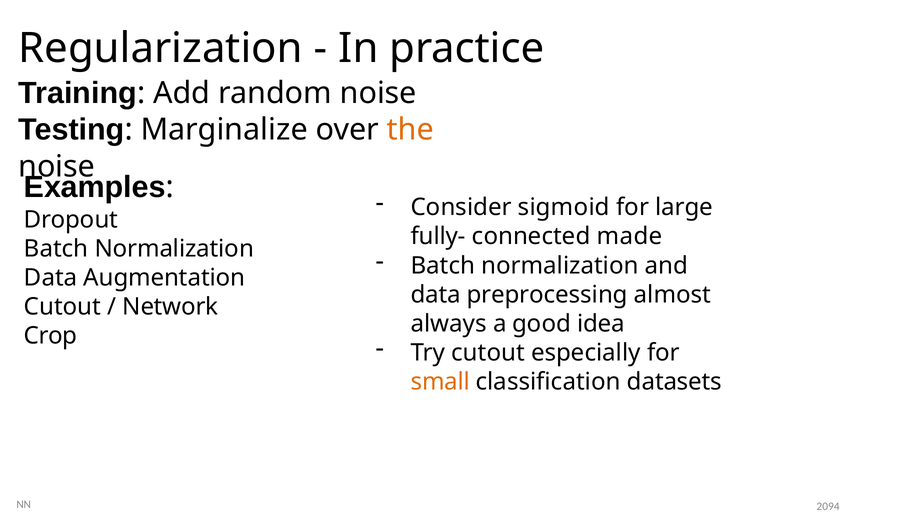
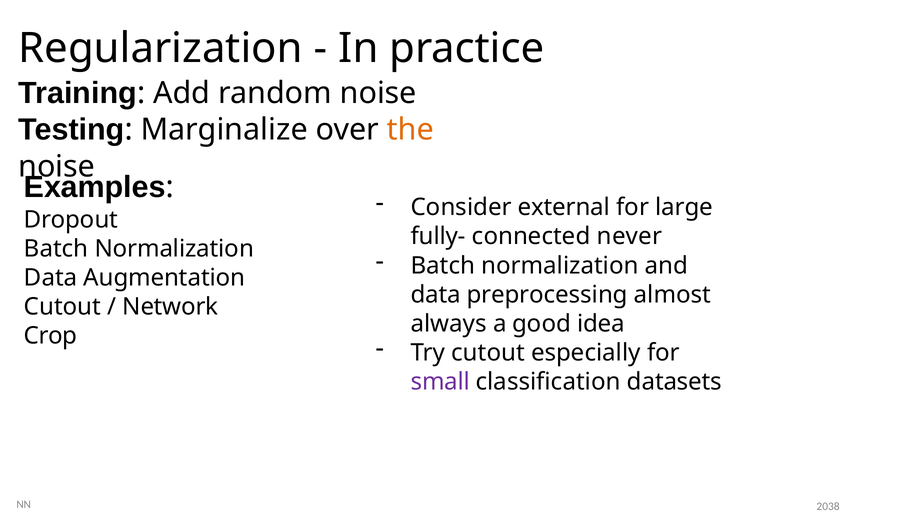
sigmoid: sigmoid -> external (564, 207)
made: made -> never (630, 236)
small colour: orange -> purple (440, 381)
2094: 2094 -> 2038 (828, 506)
